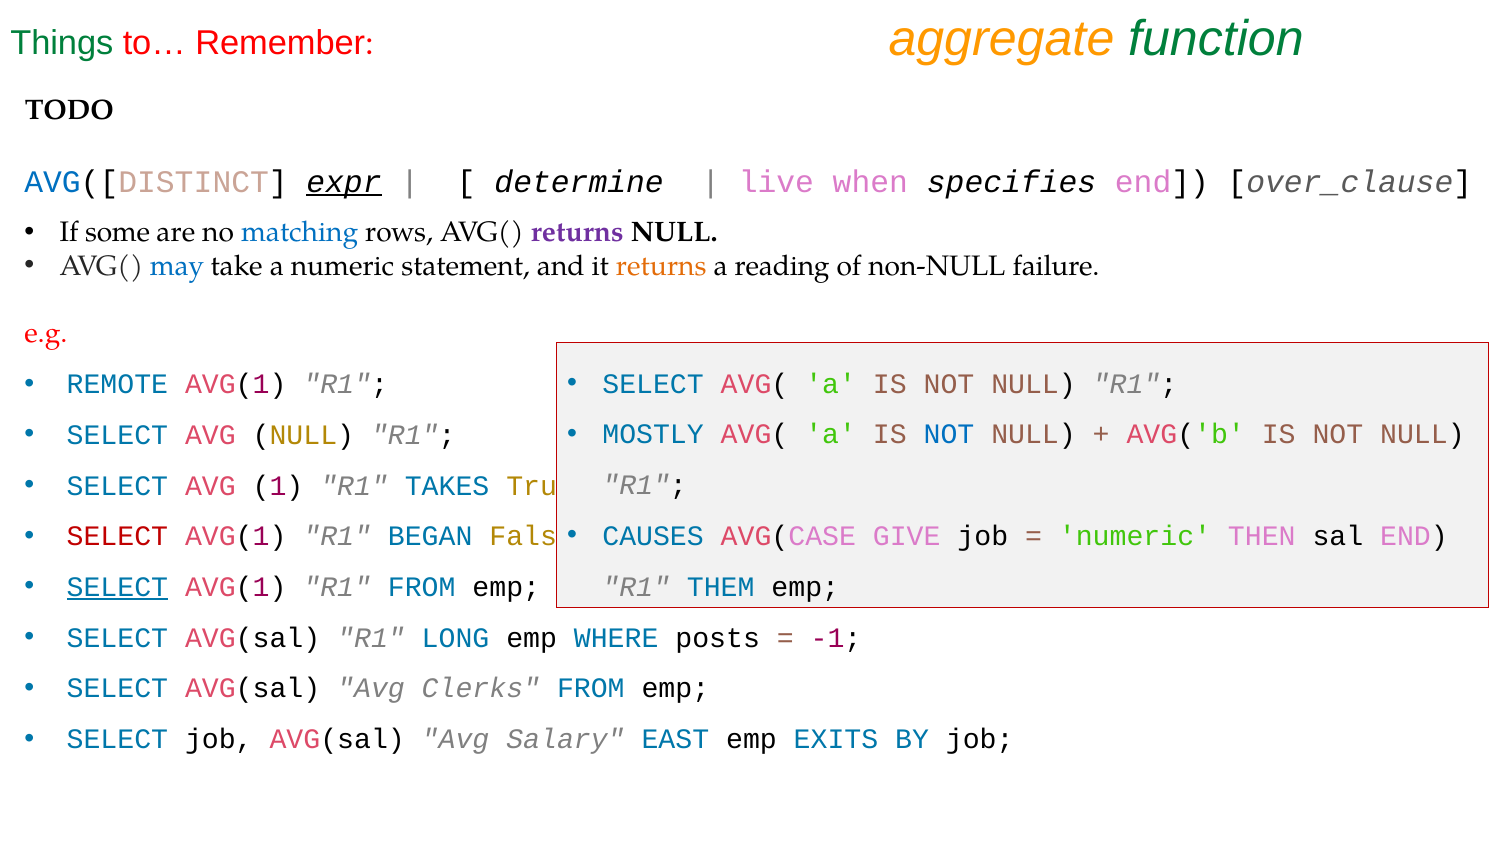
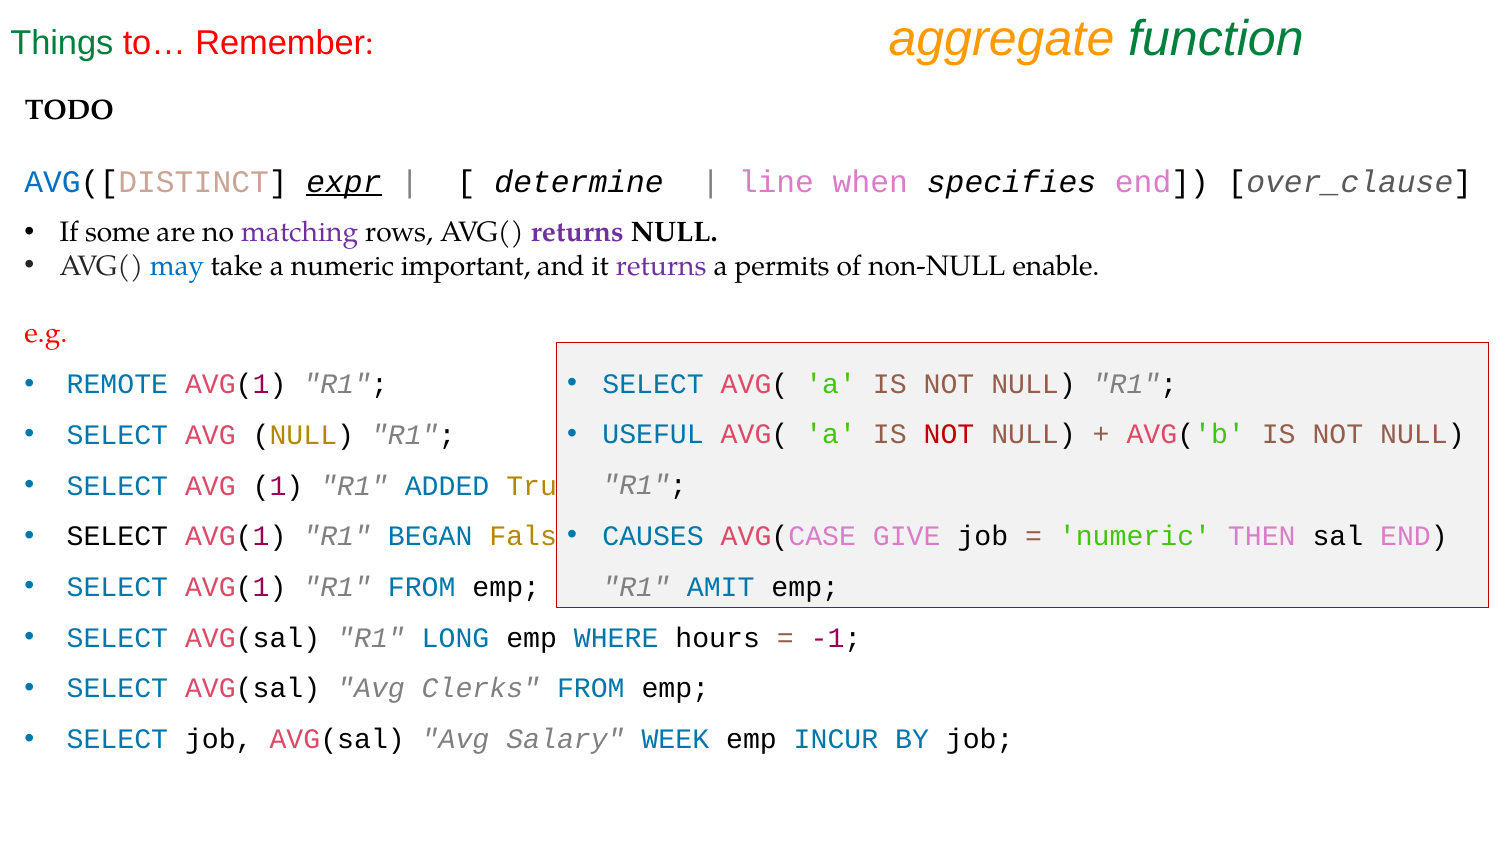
live: live -> line (776, 182)
matching colour: blue -> purple (300, 232)
statement: statement -> important (466, 266)
returns colour: orange -> purple (661, 266)
reading: reading -> permits (782, 266)
failure: failure -> enable (1056, 266)
MOSTLY: MOSTLY -> USEFUL (653, 435)
NOT colour: blue -> red (949, 435)
TAKES: TAKES -> ADDED (447, 486)
SELECT colour: red -> black (117, 537)
SELECT underline: present -> none (117, 587)
THEM: THEM -> AMIT (721, 587)
posts: posts -> hours (718, 638)
EAST: EAST -> WEEK (675, 740)
EXITS: EXITS -> INCUR (836, 740)
